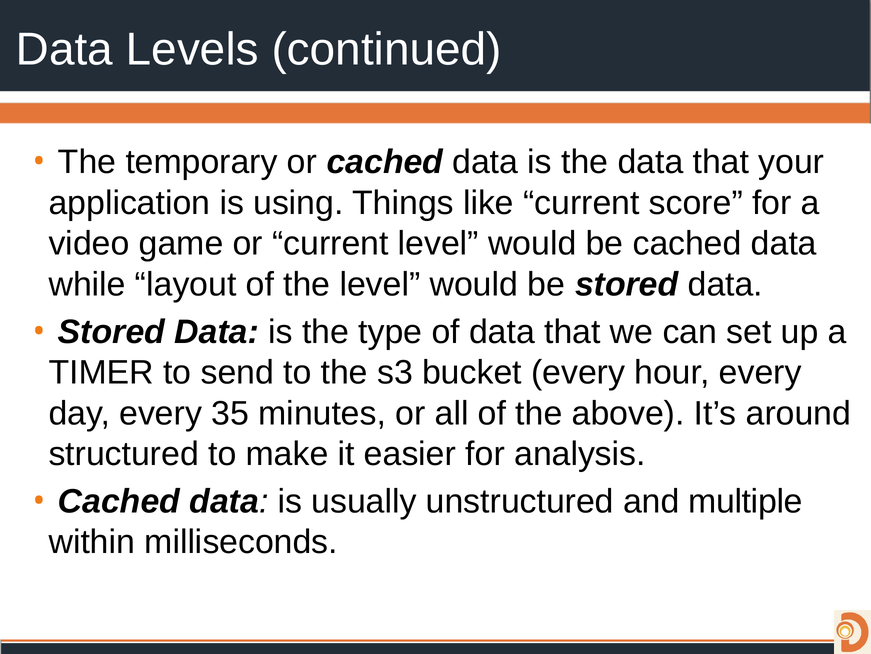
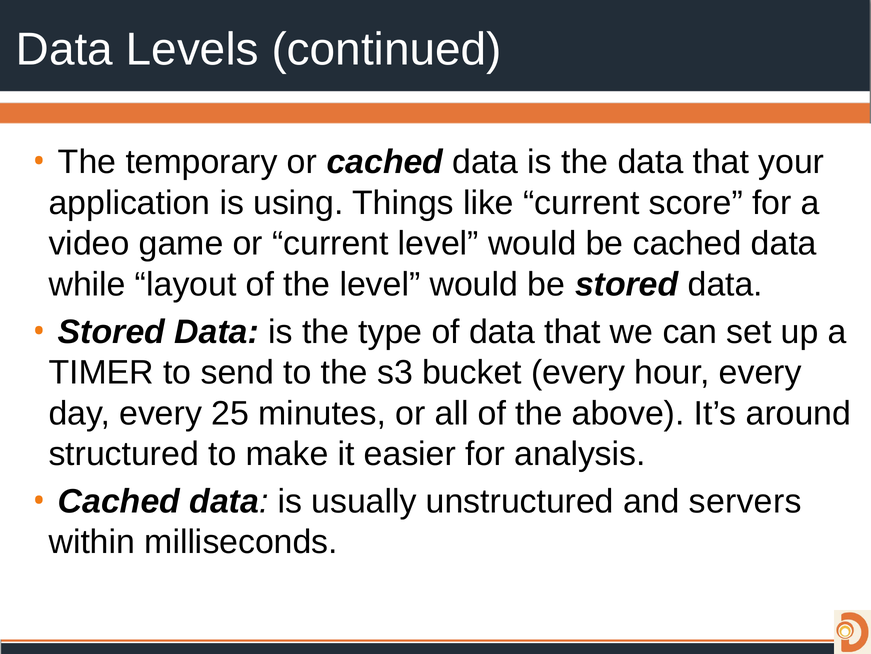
35: 35 -> 25 (230, 413)
multiple: multiple -> servers (745, 501)
